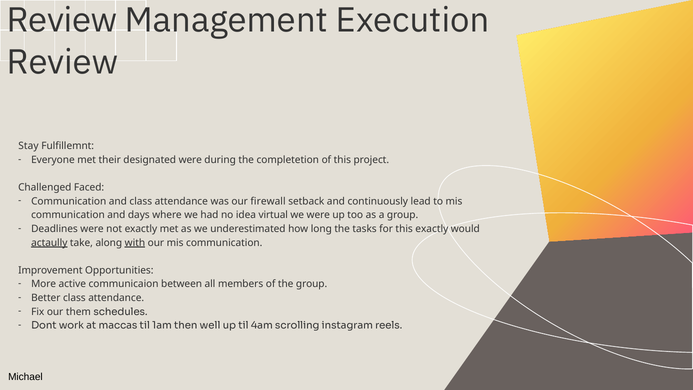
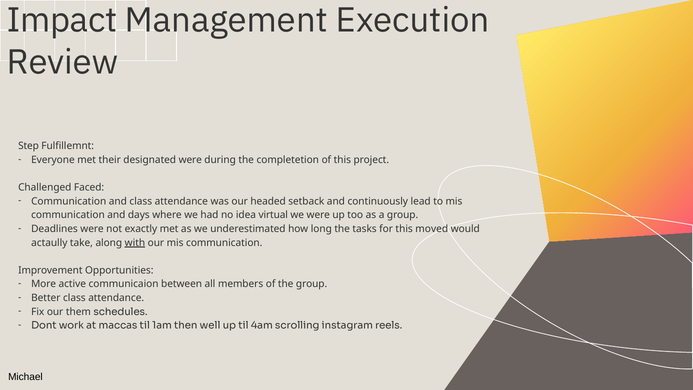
Review: Review -> Impact (62, 20)
Stay: Stay -> Step (29, 146)
firewall: firewall -> headed (268, 201)
this exactly: exactly -> moved (432, 229)
actaully underline: present -> none (49, 243)
